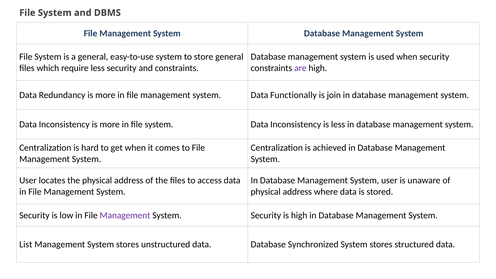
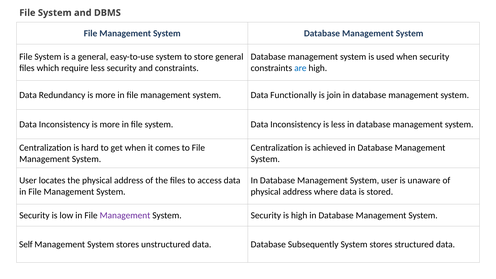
are colour: purple -> blue (300, 68)
List: List -> Self (26, 244)
Synchronized: Synchronized -> Subsequently (313, 244)
